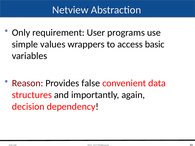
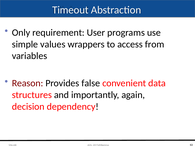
Netview: Netview -> Timeout (70, 10)
basic: basic -> from (155, 44)
